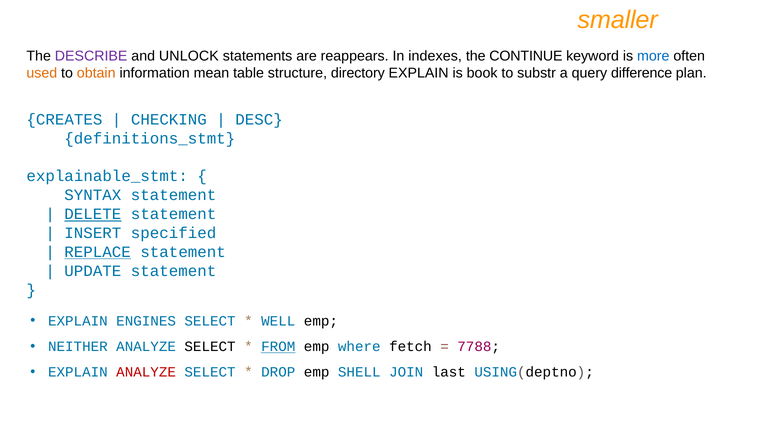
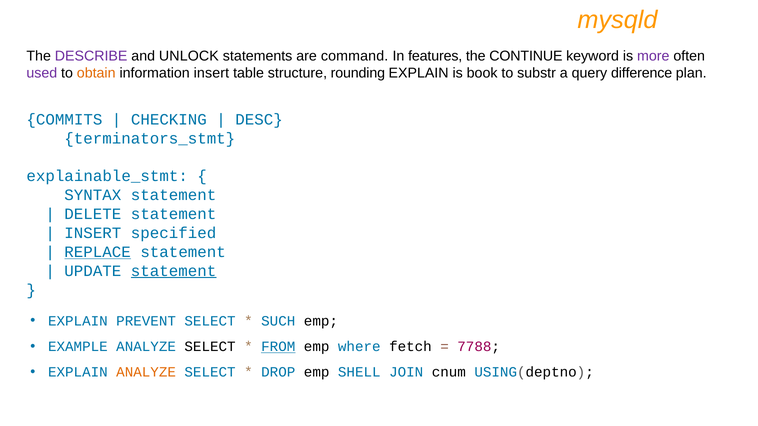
smaller: smaller -> mysqld (618, 20)
reappears: reappears -> command (355, 56)
indexes: indexes -> features (435, 56)
more colour: blue -> purple (653, 56)
used colour: orange -> purple (42, 73)
information mean: mean -> insert (211, 73)
directory: directory -> rounding (358, 73)
CREATES: CREATES -> COMMITS (64, 119)
definitions_stmt: definitions_stmt -> terminators_stmt (150, 138)
DELETE underline: present -> none (93, 214)
statement underline: none -> present (174, 271)
ENGINES: ENGINES -> PREVENT (146, 321)
WELL: WELL -> SUCH (278, 321)
NEITHER: NEITHER -> EXAMPLE (78, 347)
ANALYZE colour: red -> orange (146, 373)
last: last -> cnum (449, 373)
